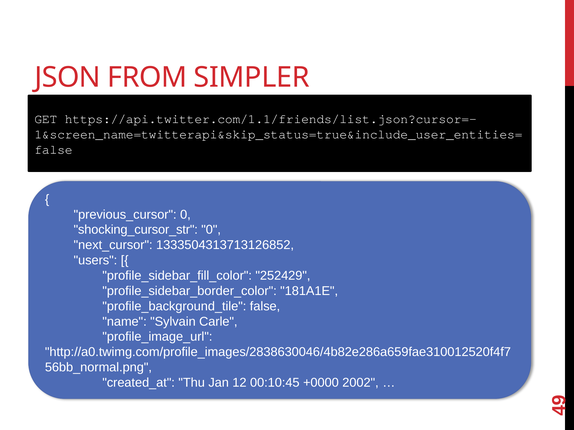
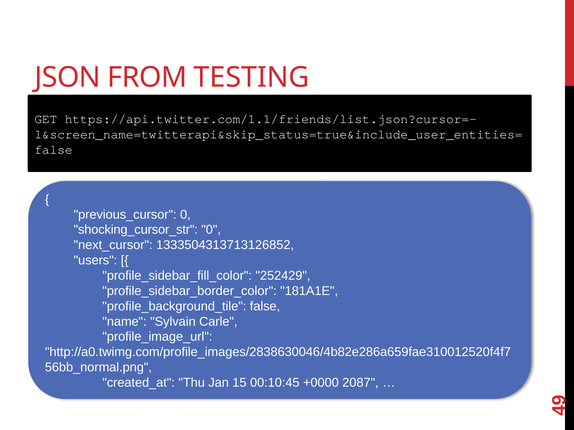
SIMPLER: SIMPLER -> TESTING (252, 78)
12: 12 -> 15 (239, 383)
2002: 2002 -> 2087 (360, 383)
